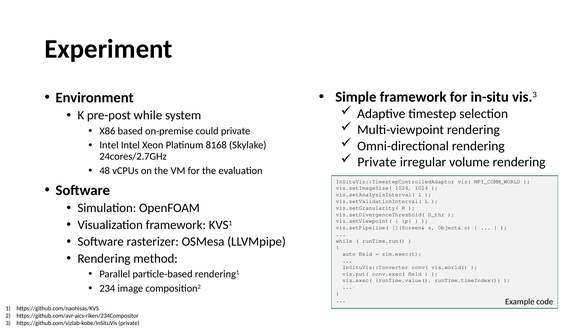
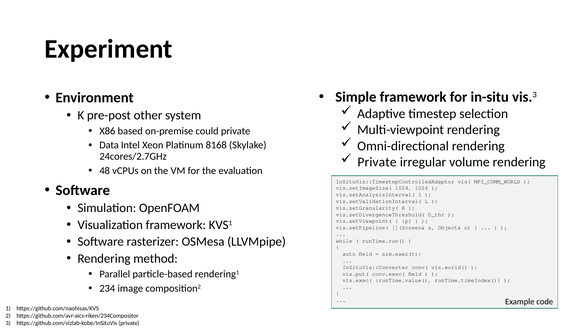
pre-post while: while -> other (148, 115)
Intel: Intel -> Data (109, 145)
